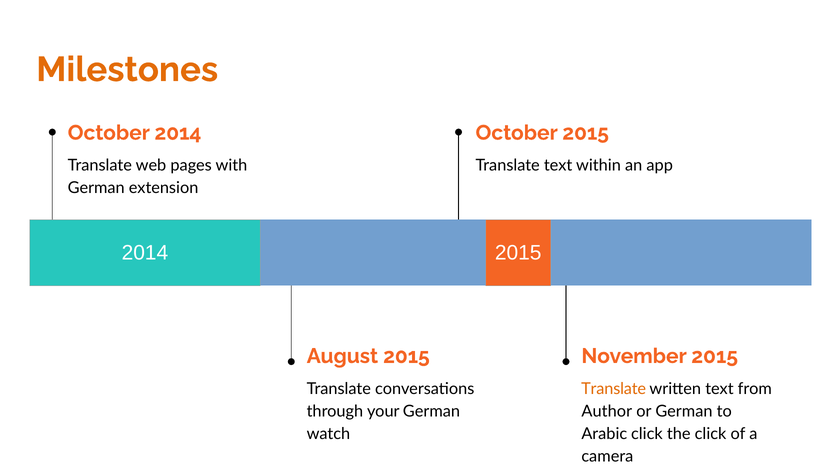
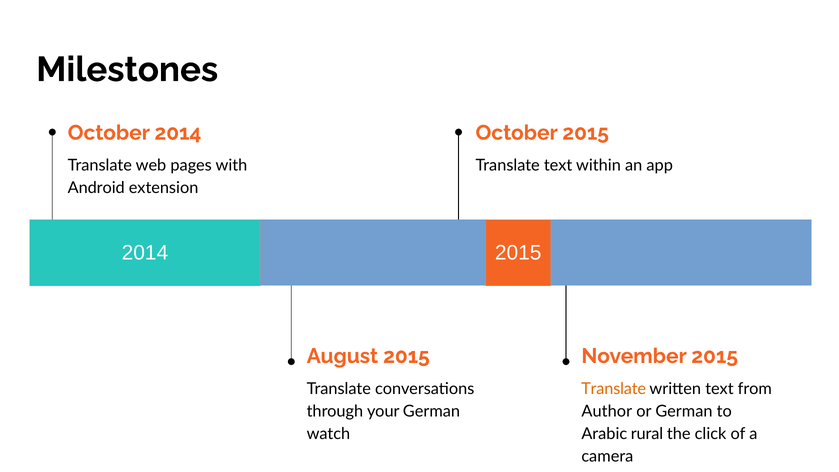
Milestones colour: orange -> black (127, 70)
German: German -> Android (96, 188)
Arabic click: click -> rural (647, 434)
